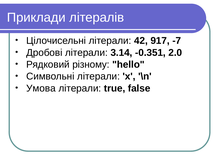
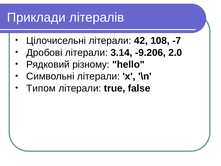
917: 917 -> 108 (160, 41)
-0.351: -0.351 -> -9.206 (150, 53)
Умова: Умова -> Типом (41, 88)
